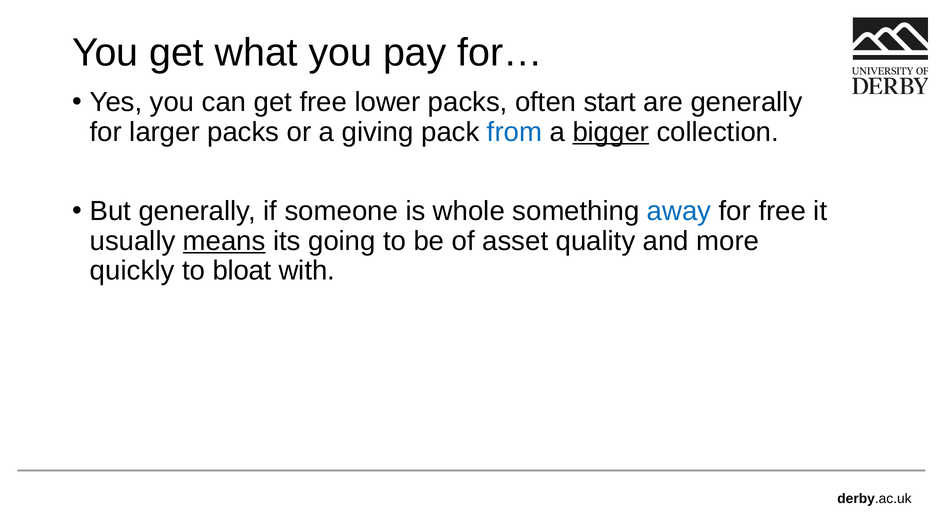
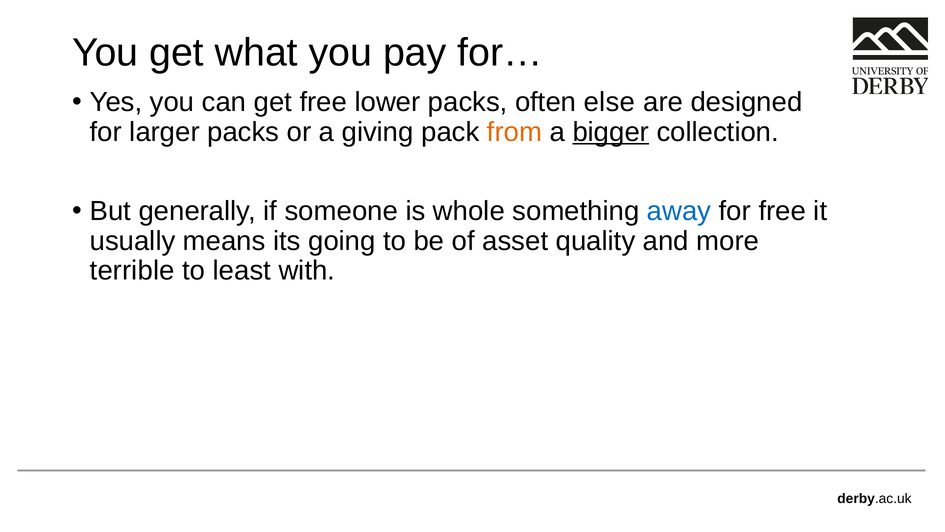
start: start -> else (610, 102)
are generally: generally -> designed (747, 102)
from colour: blue -> orange (515, 132)
means underline: present -> none (224, 241)
quickly: quickly -> terrible (132, 271)
bloat: bloat -> least (242, 271)
